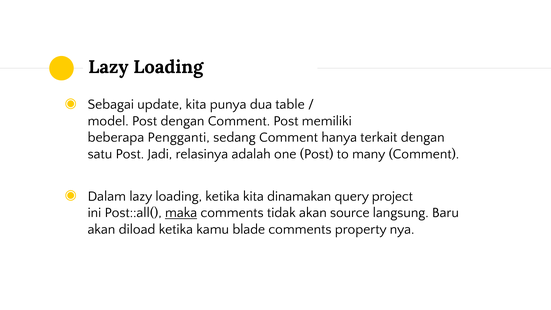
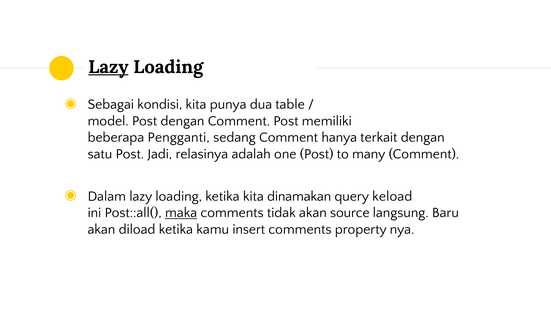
Lazy underline: none -> present (108, 67)
update: update -> kondisi (160, 104)
project: project -> keload (392, 196)
blade: blade -> insert (249, 229)
